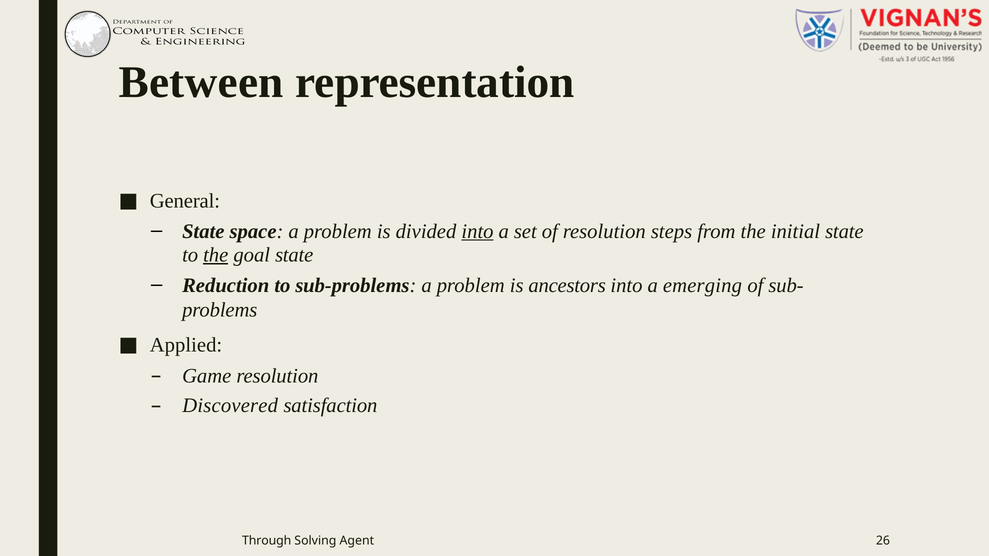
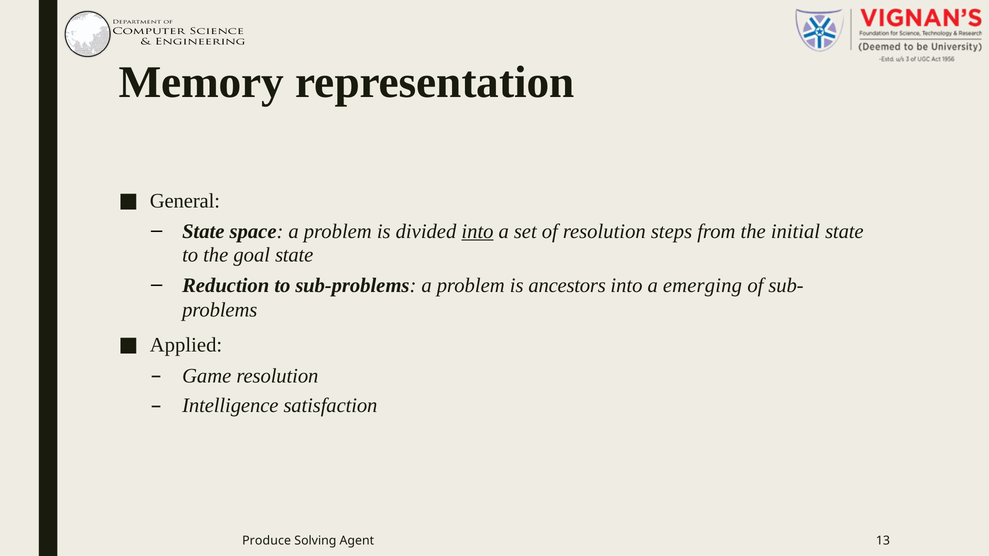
Between: Between -> Memory (201, 82)
the underline: present -> none (216, 255)
Discovered: Discovered -> Intelligence (230, 406)
Through: Through -> Produce (267, 541)
26: 26 -> 13 (883, 541)
